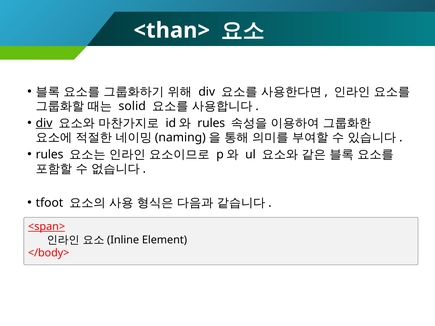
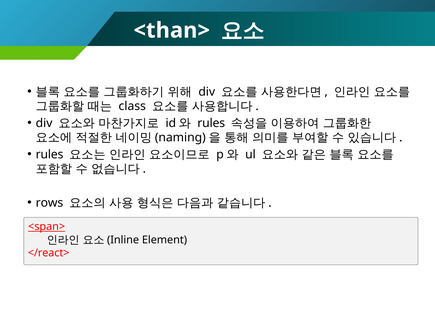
solid: solid -> class (132, 106)
div underline: present -> none (44, 123)
tfoot: tfoot -> rows (49, 203)
</body>: </body> -> </react> (49, 253)
